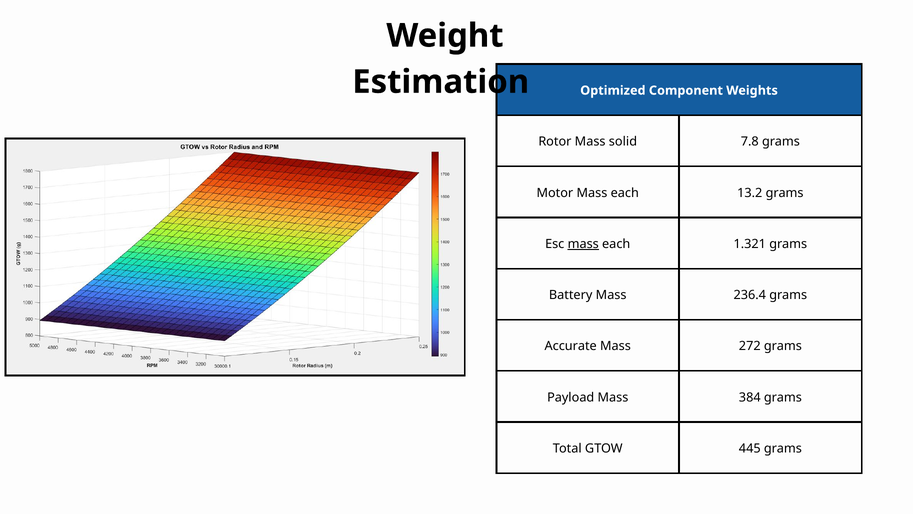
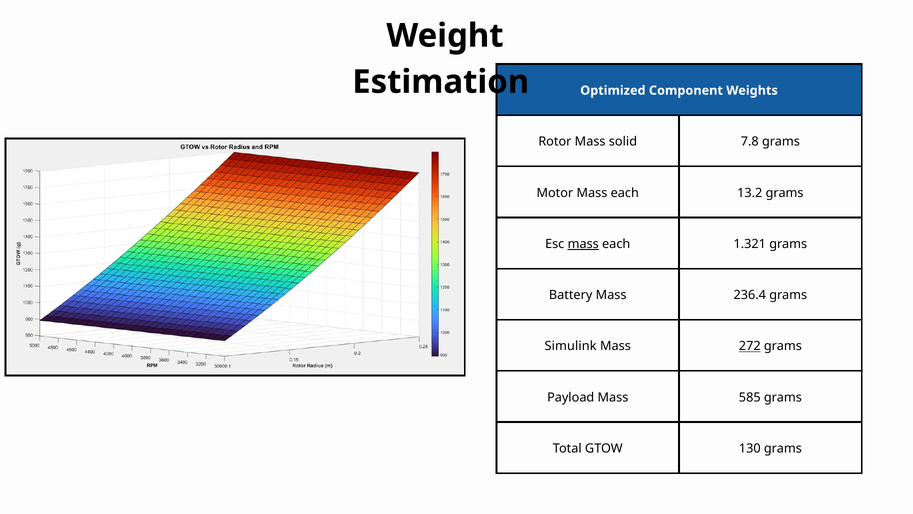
Accurate: Accurate -> Simulink (571, 346)
272 underline: none -> present (750, 346)
384: 384 -> 585 (750, 397)
445: 445 -> 130 (750, 448)
